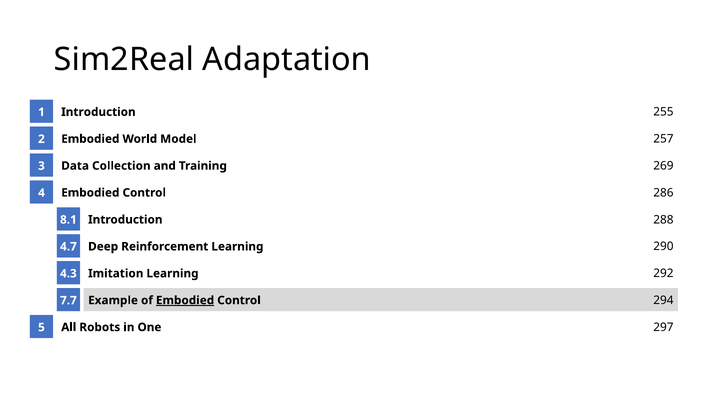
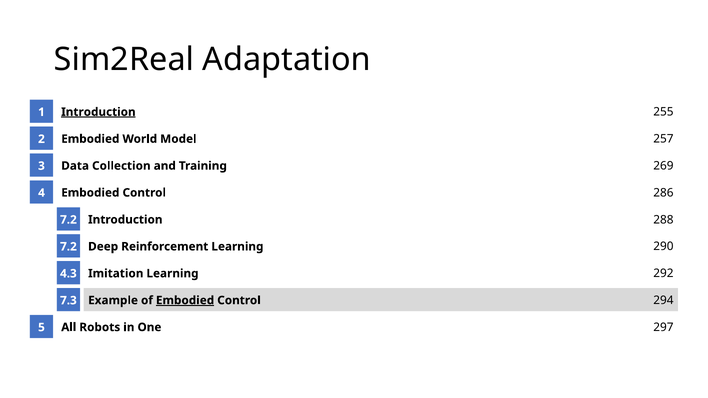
Introduction underline: none -> present (98, 112)
8.1: 8.1 -> 7.2 (68, 220)
4.7: 4.7 -> 7.2 (68, 247)
7.7: 7.7 -> 7.3 (68, 301)
